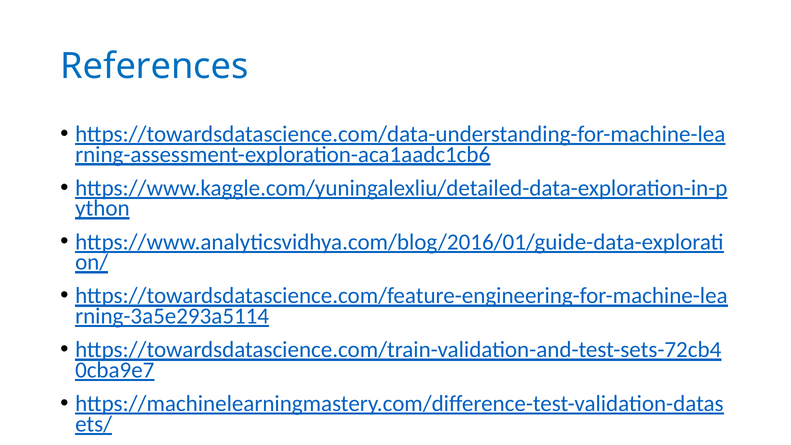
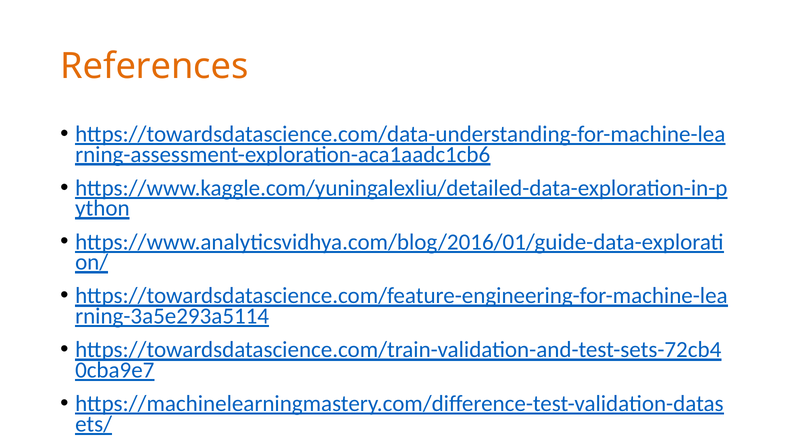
References colour: blue -> orange (154, 66)
